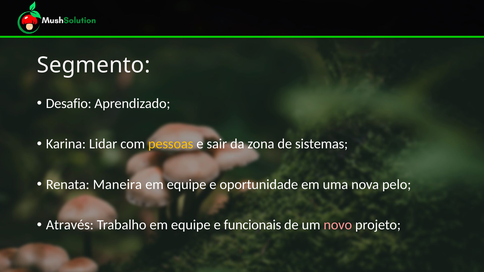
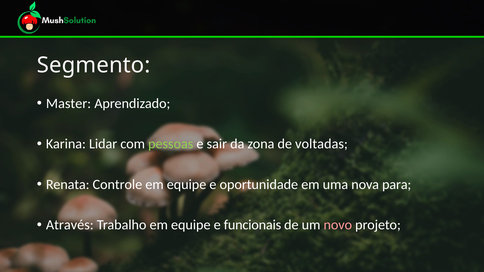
Desafio: Desafio -> Master (69, 103)
pessoas colour: yellow -> light green (171, 144)
sistemas: sistemas -> voltadas (321, 144)
Maneira: Maneira -> Controle (117, 185)
pelo: pelo -> para (397, 185)
